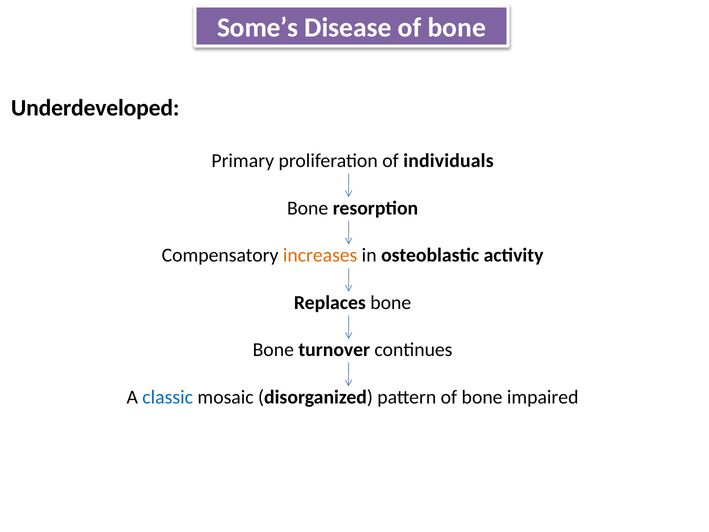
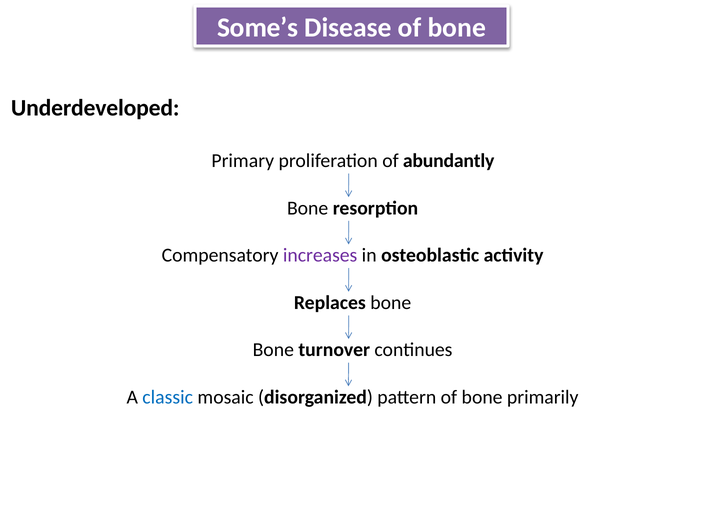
individuals: individuals -> abundantly (449, 161)
increases colour: orange -> purple (320, 255)
impaired: impaired -> primarily (543, 397)
